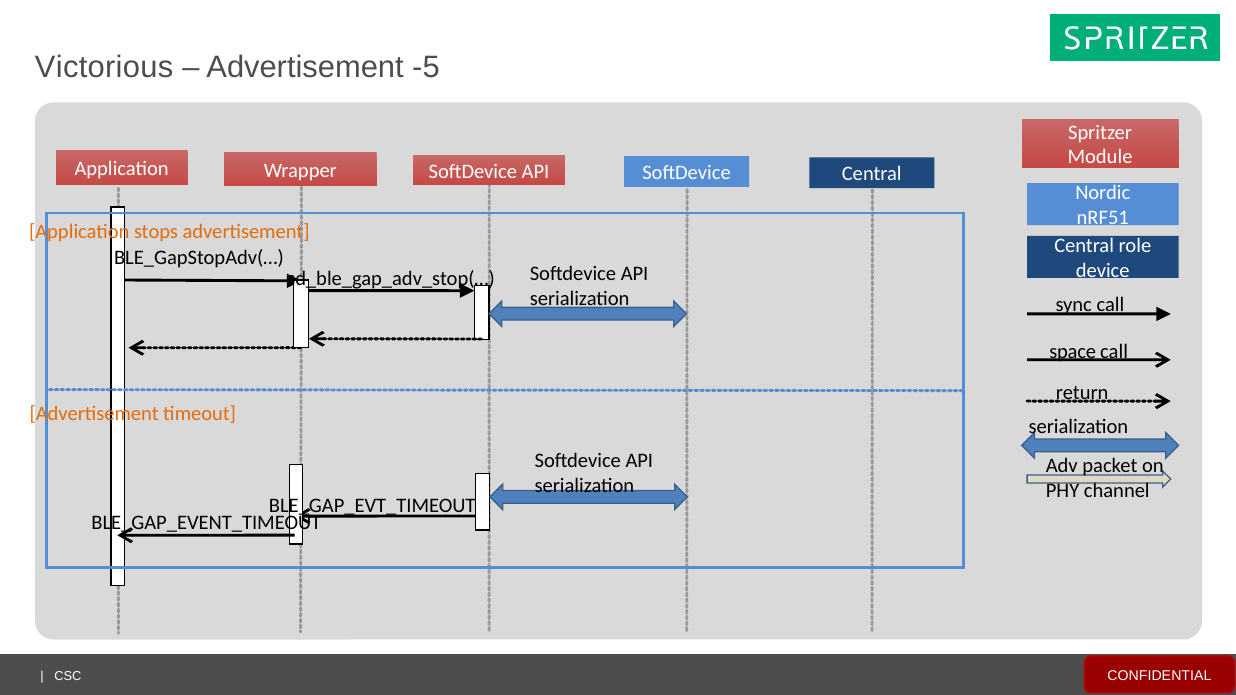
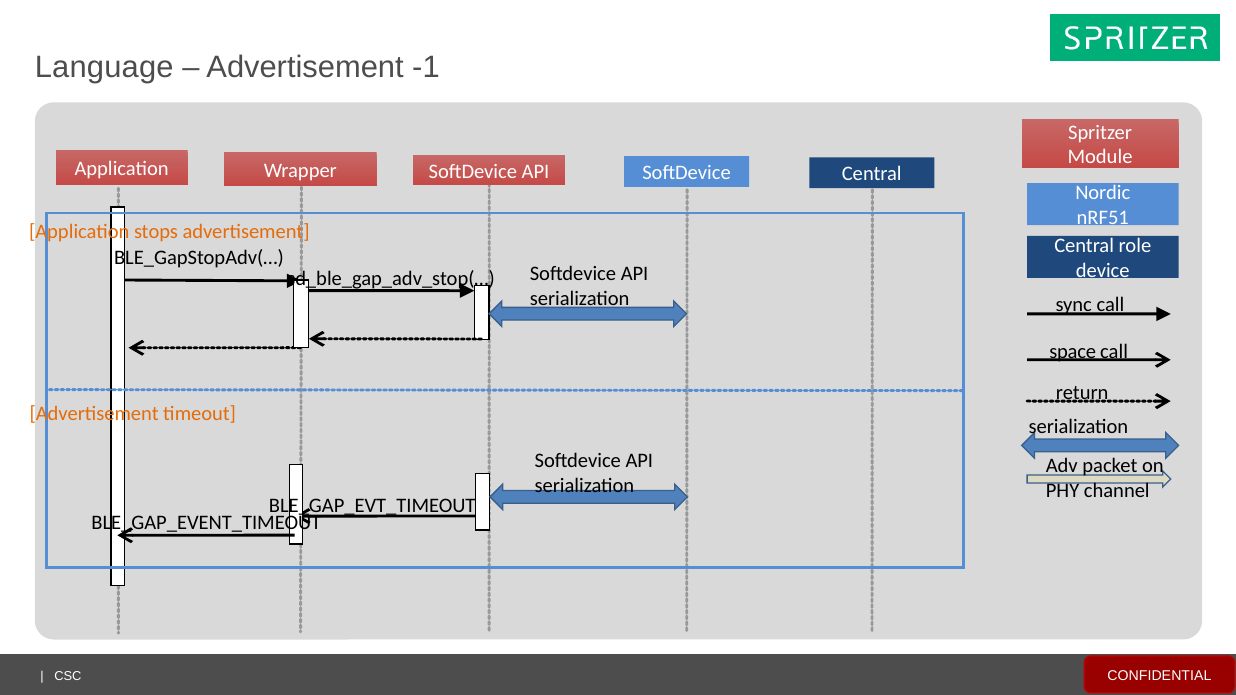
Victorious: Victorious -> Language (104, 68)
-5: -5 -> -1 (426, 68)
